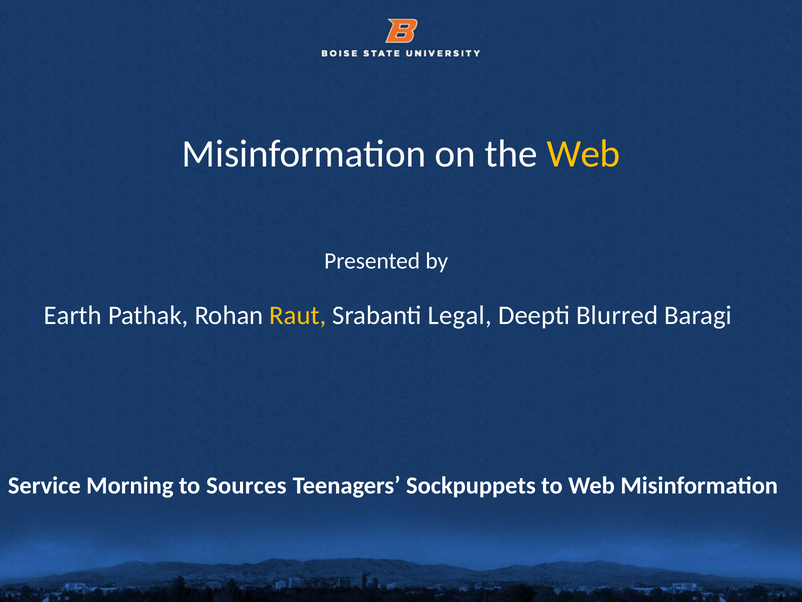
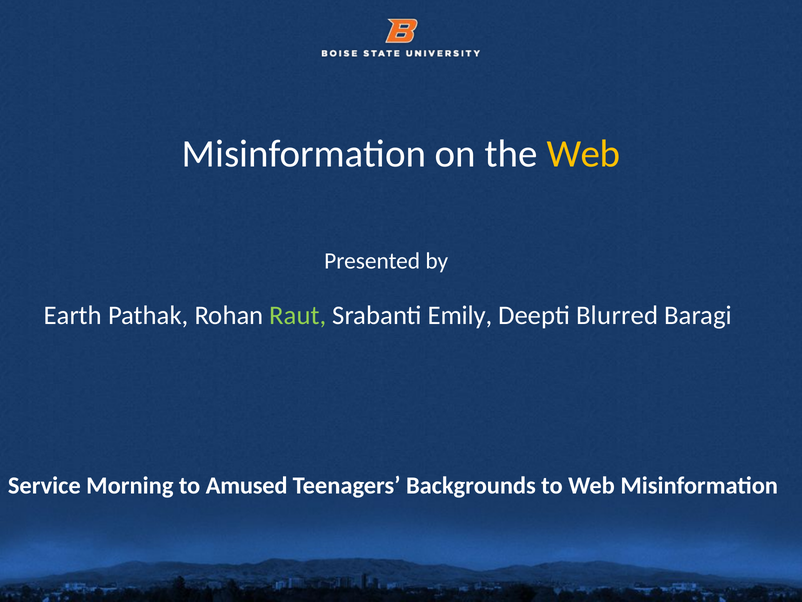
Raut colour: yellow -> light green (298, 315)
Legal: Legal -> Emily (460, 315)
Sources: Sources -> Amused (247, 485)
Sockpuppets: Sockpuppets -> Backgrounds (471, 485)
